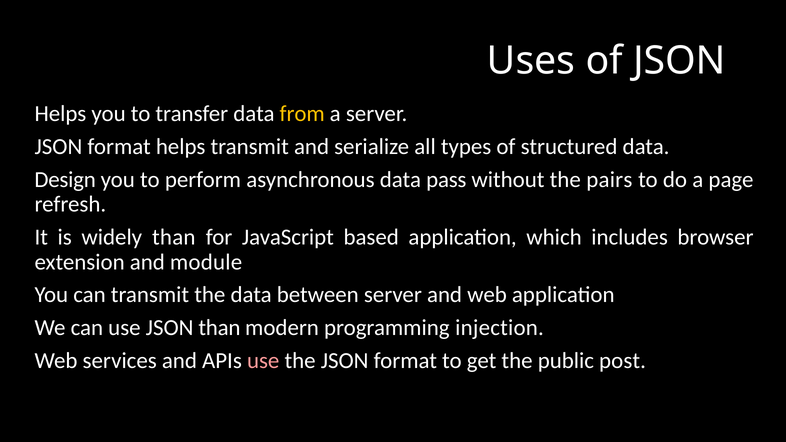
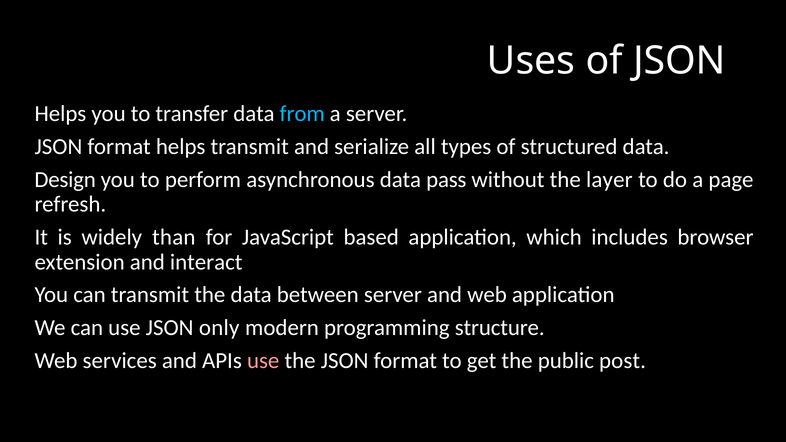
from colour: yellow -> light blue (302, 114)
pairs: pairs -> layer (609, 180)
module: module -> interact (206, 262)
JSON than: than -> only (219, 328)
injection: injection -> structure (500, 328)
